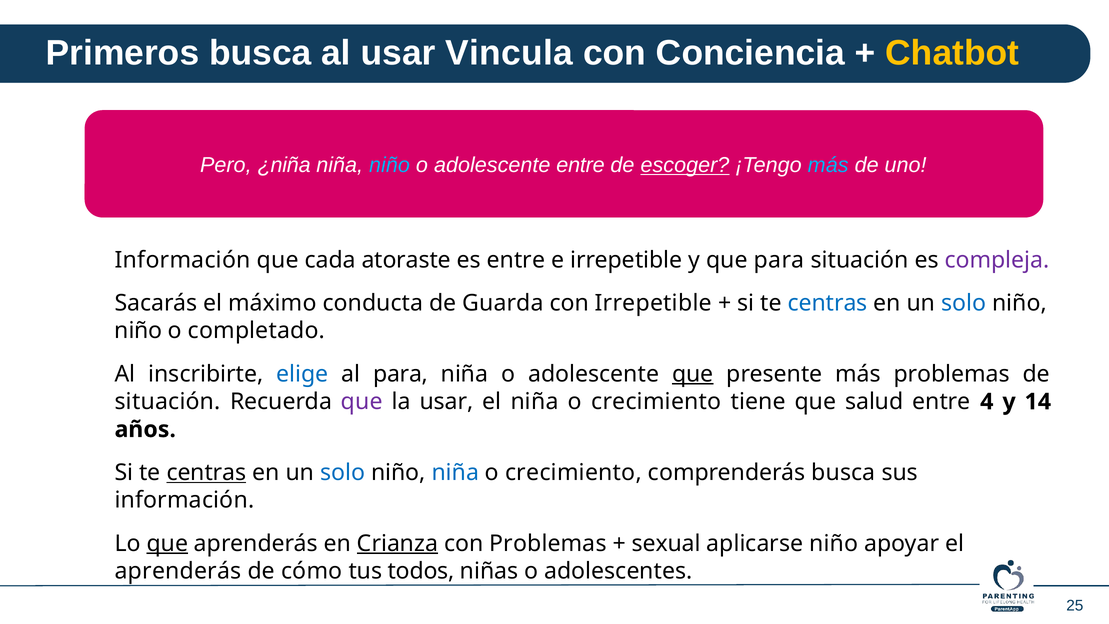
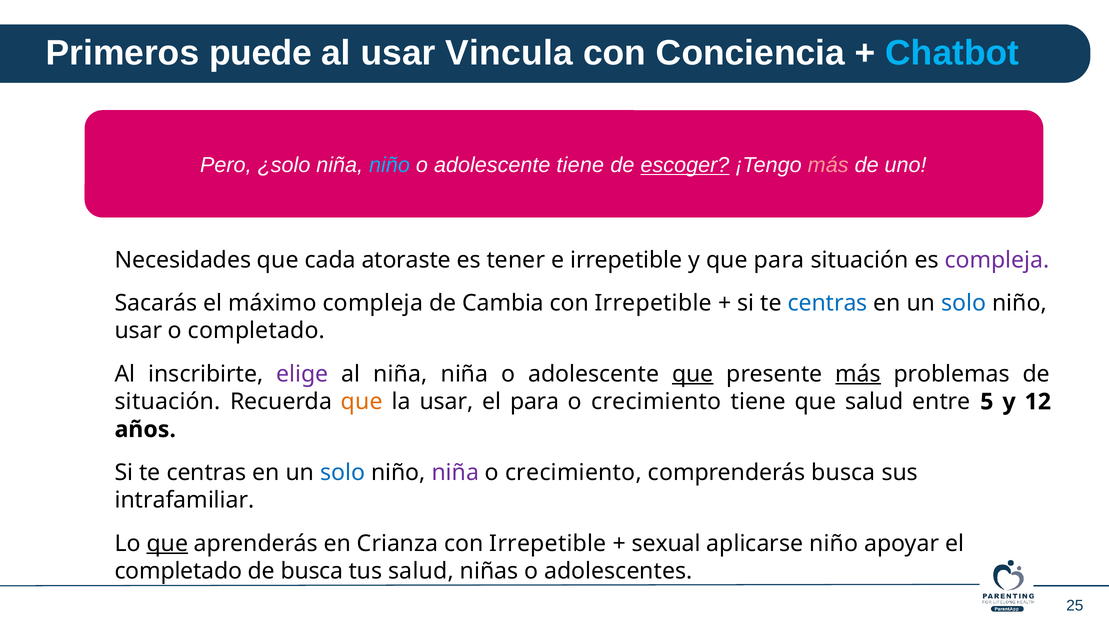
Primeros busca: busca -> puede (260, 53)
Chatbot colour: yellow -> light blue (952, 53)
¿niña: ¿niña -> ¿solo (284, 165)
adolescente entre: entre -> tiene (580, 165)
más colour: light blue -> pink (828, 165)
Información: Información -> Necesidades (183, 260)
es entre: entre -> tener (516, 260)
máximo conducta: conducta -> compleja (373, 303)
Guarda: Guarda -> Cambia (503, 303)
niño: niño -> usar (138, 331)
elige colour: blue -> purple (302, 374)
al para: para -> niña (400, 374)
más underline: none -> present (858, 374)
que colour: purple -> orange (362, 402)
el niña: niña -> para (535, 402)
4: 4 -> 5 (987, 402)
14: 14 -> 12 (1038, 402)
centras underline: present -> none (206, 472)
niña colour: blue -> purple (455, 472)
información: información -> intrafamiliar (185, 500)
Crianza underline: present -> none (398, 543)
Problemas: Problemas -> Irrepetible (548, 543)
aprenderás: aprenderás -> completado (178, 571)
de cómo: cómo -> busca (312, 571)
tus todos: todos -> salud (421, 571)
